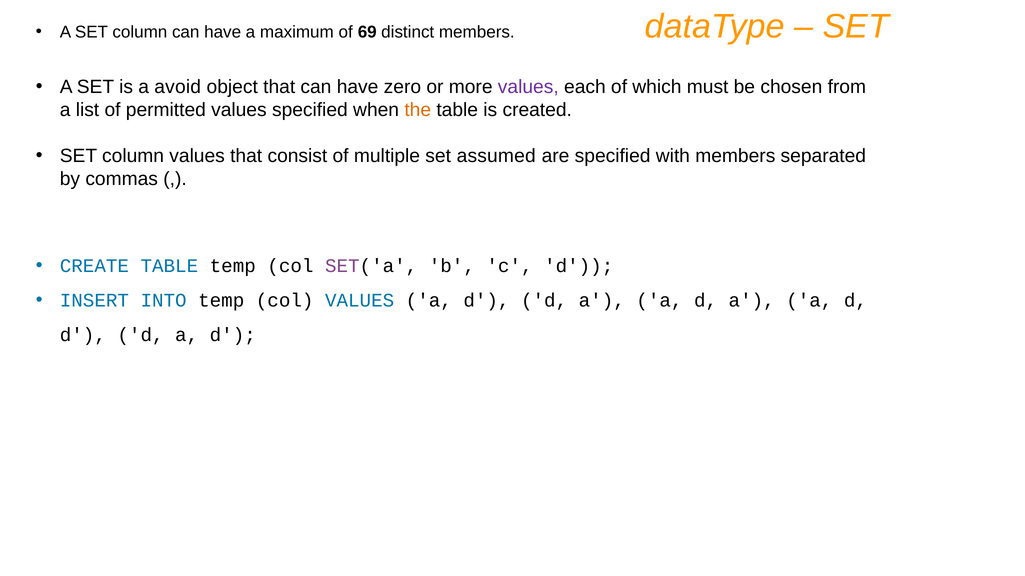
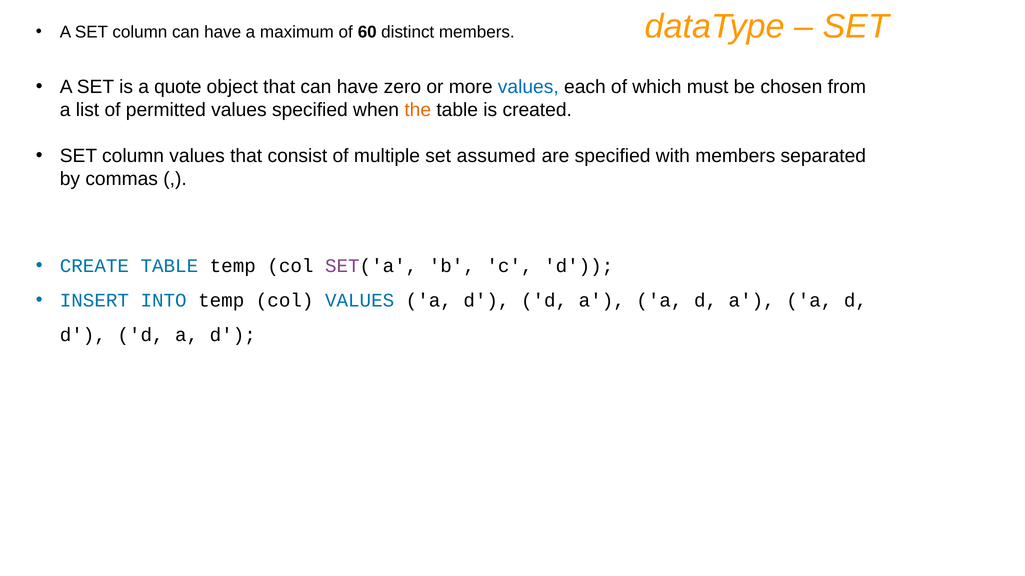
69: 69 -> 60 (367, 32)
avoid: avoid -> quote (178, 87)
values colour: purple -> blue (528, 87)
